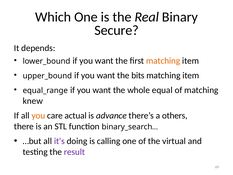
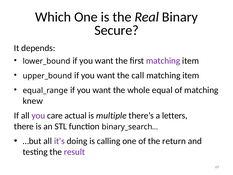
matching colour: orange -> purple (163, 61)
bits: bits -> call (138, 75)
you colour: orange -> purple (38, 115)
advance: advance -> multiple (111, 115)
others: others -> letters (175, 115)
virtual: virtual -> return (174, 141)
